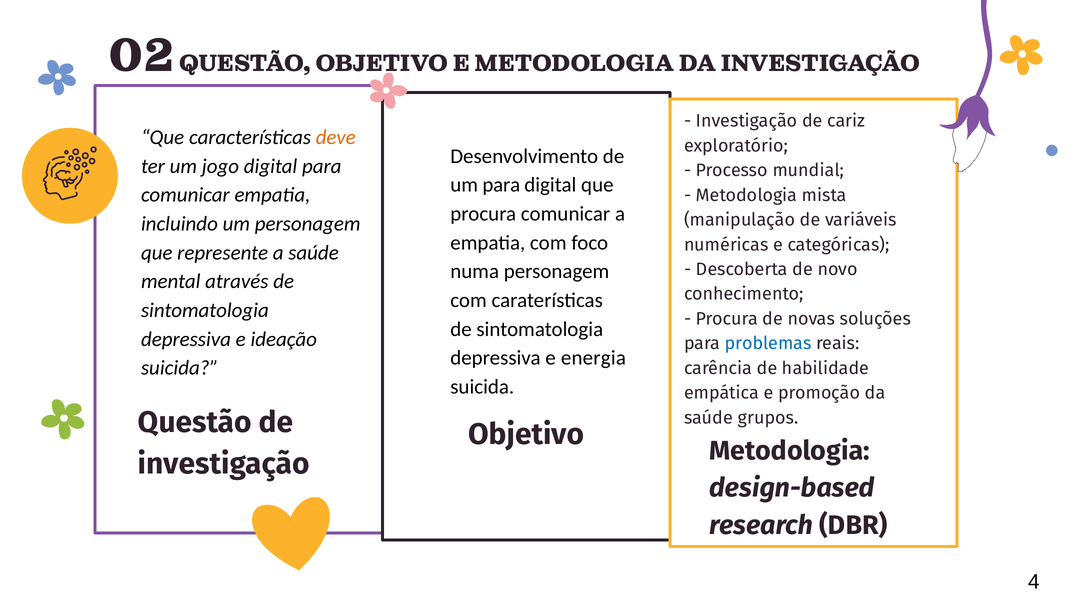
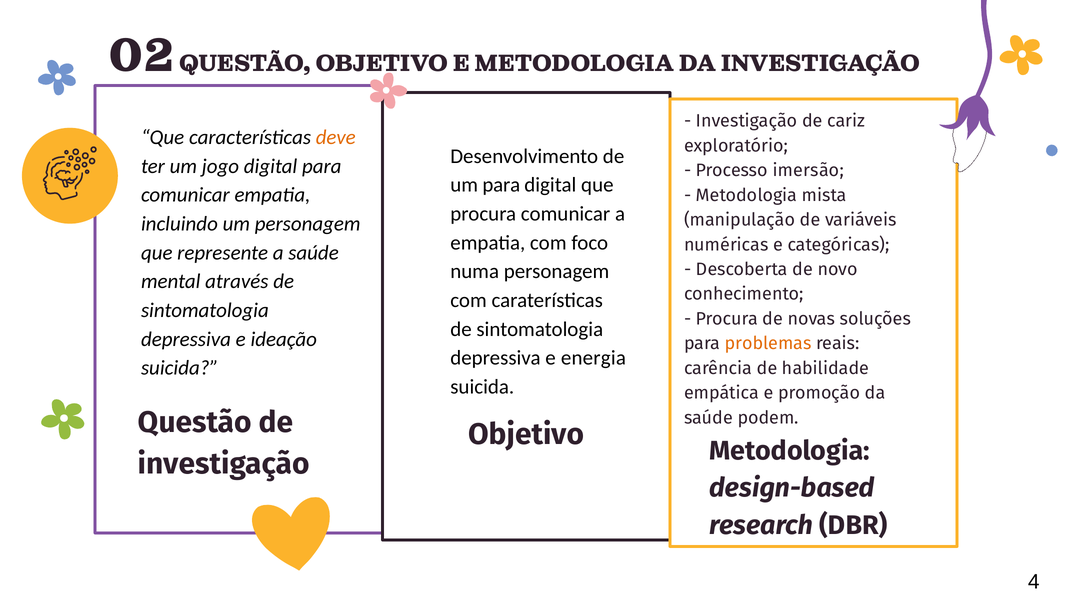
mundial: mundial -> imersão (808, 170)
problemas colour: blue -> orange (768, 344)
grupos: grupos -> podem (768, 418)
